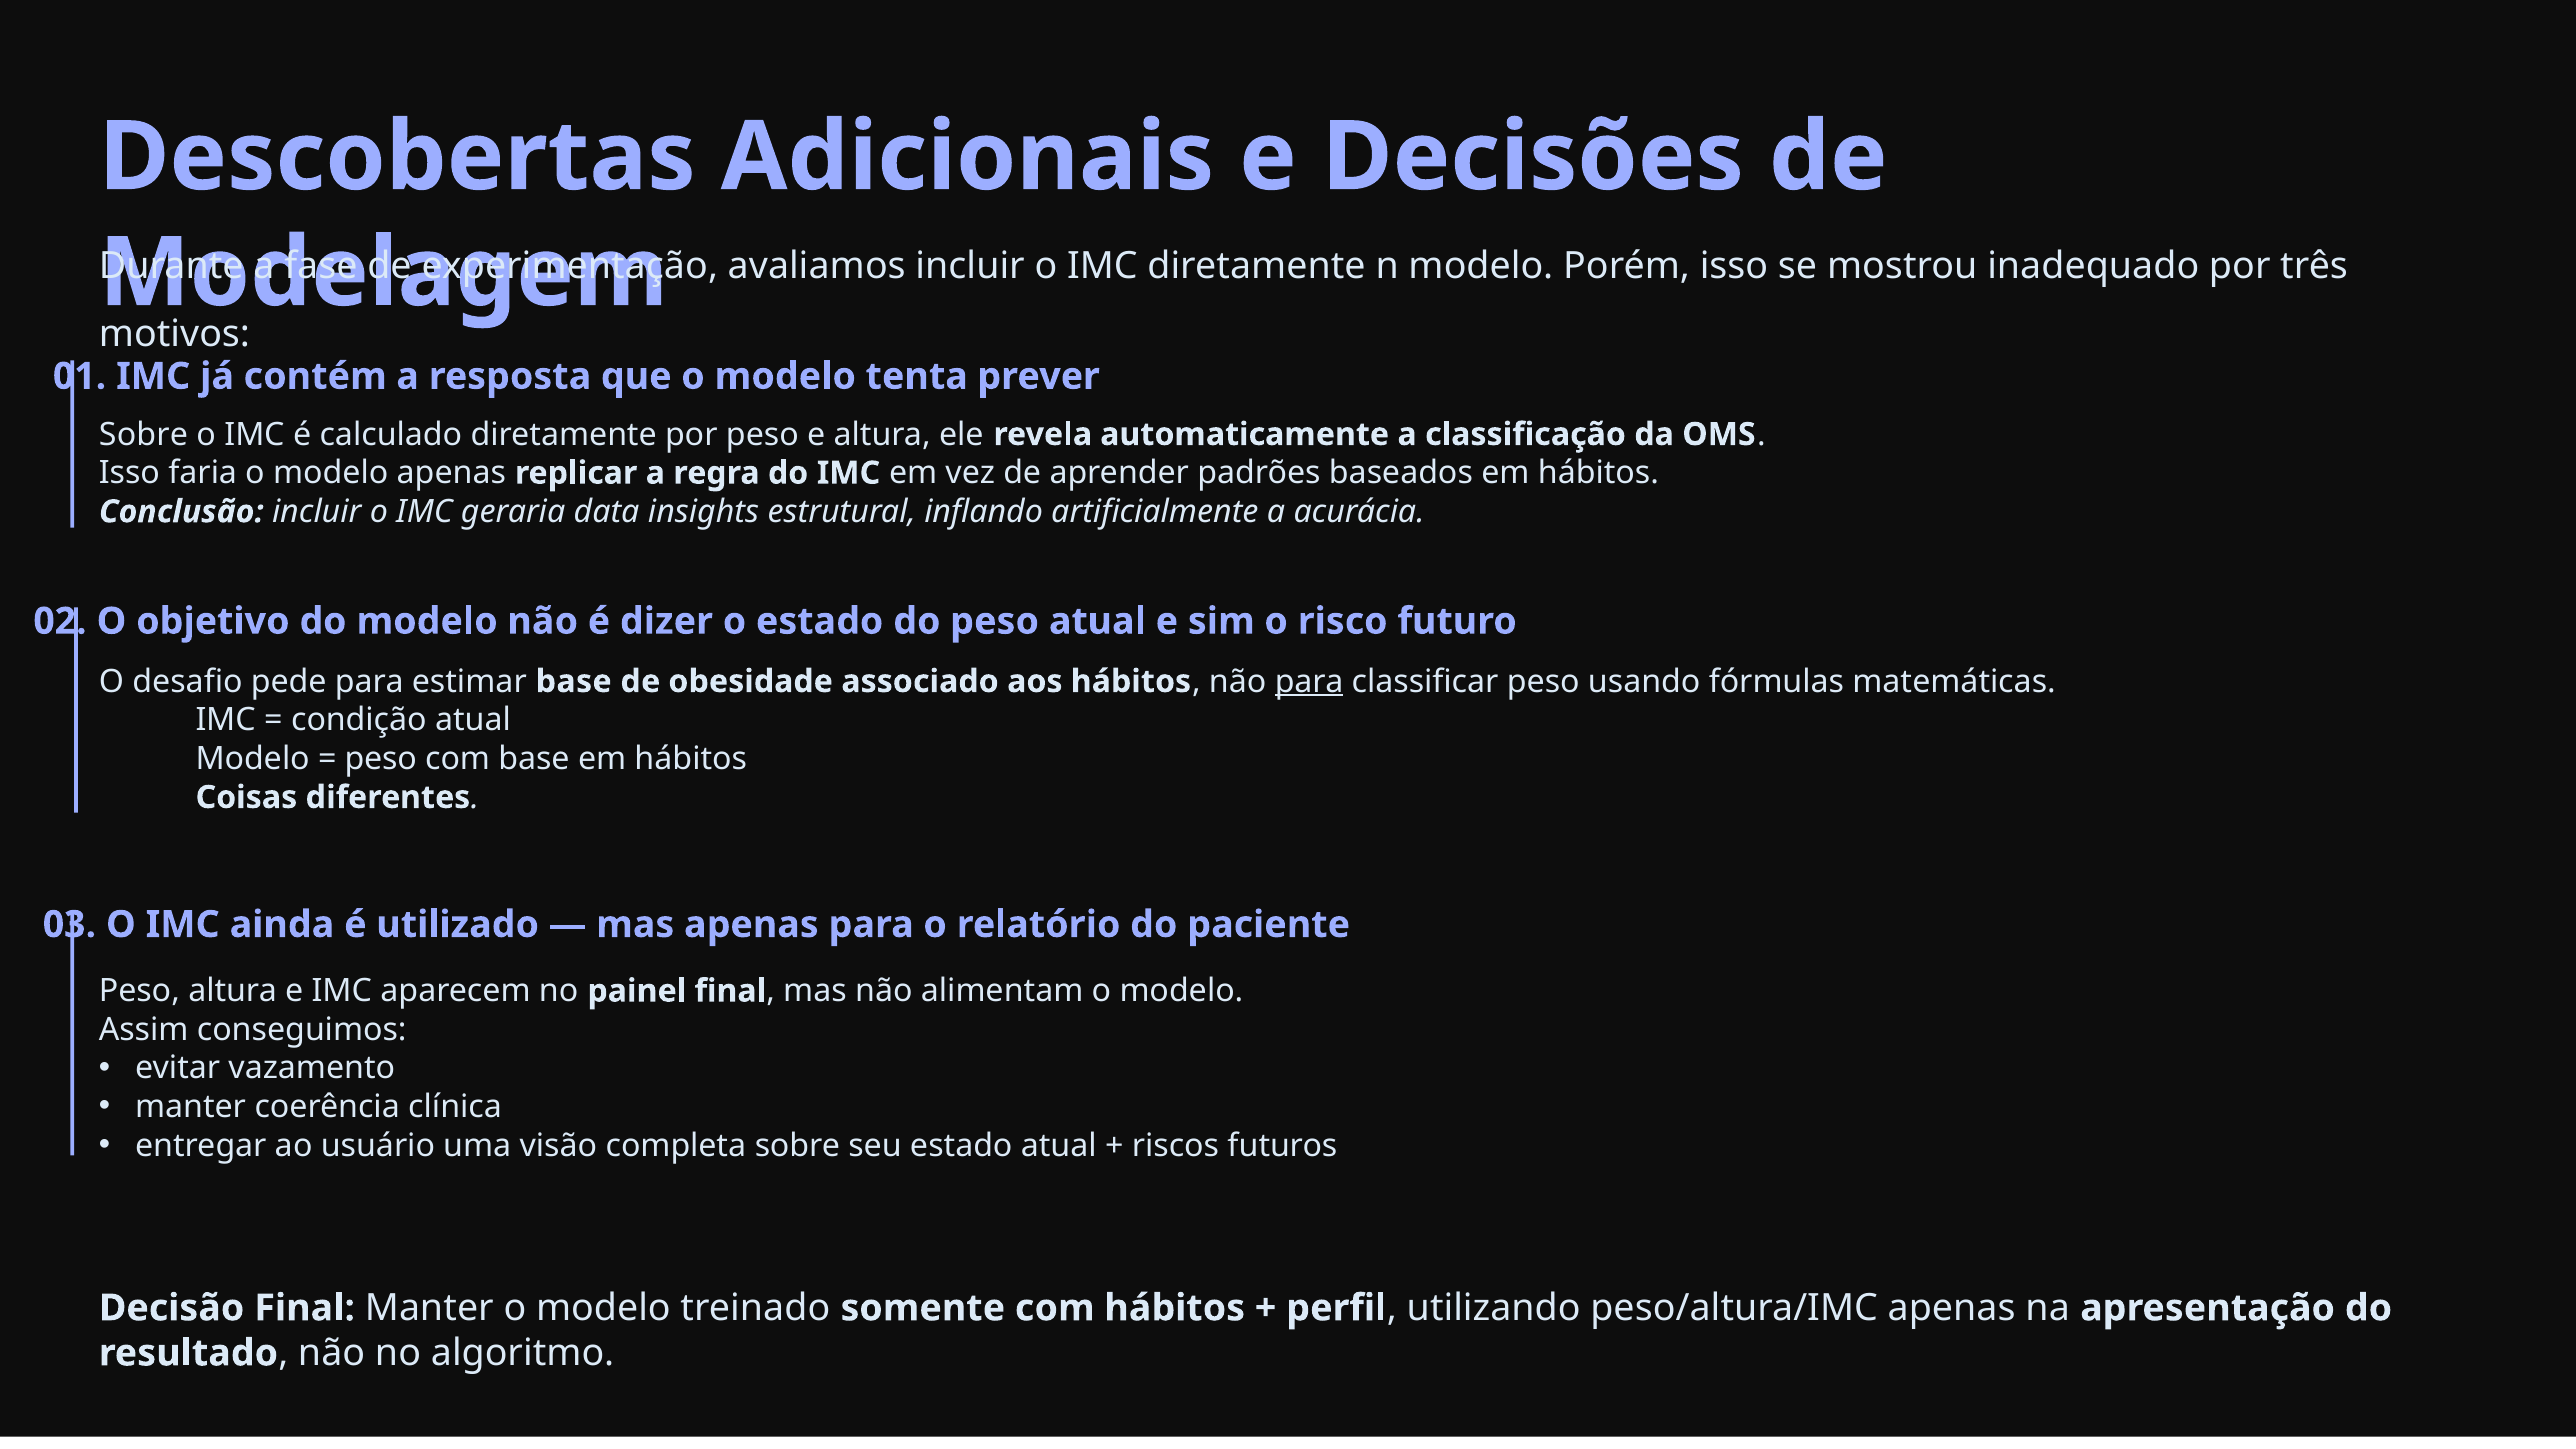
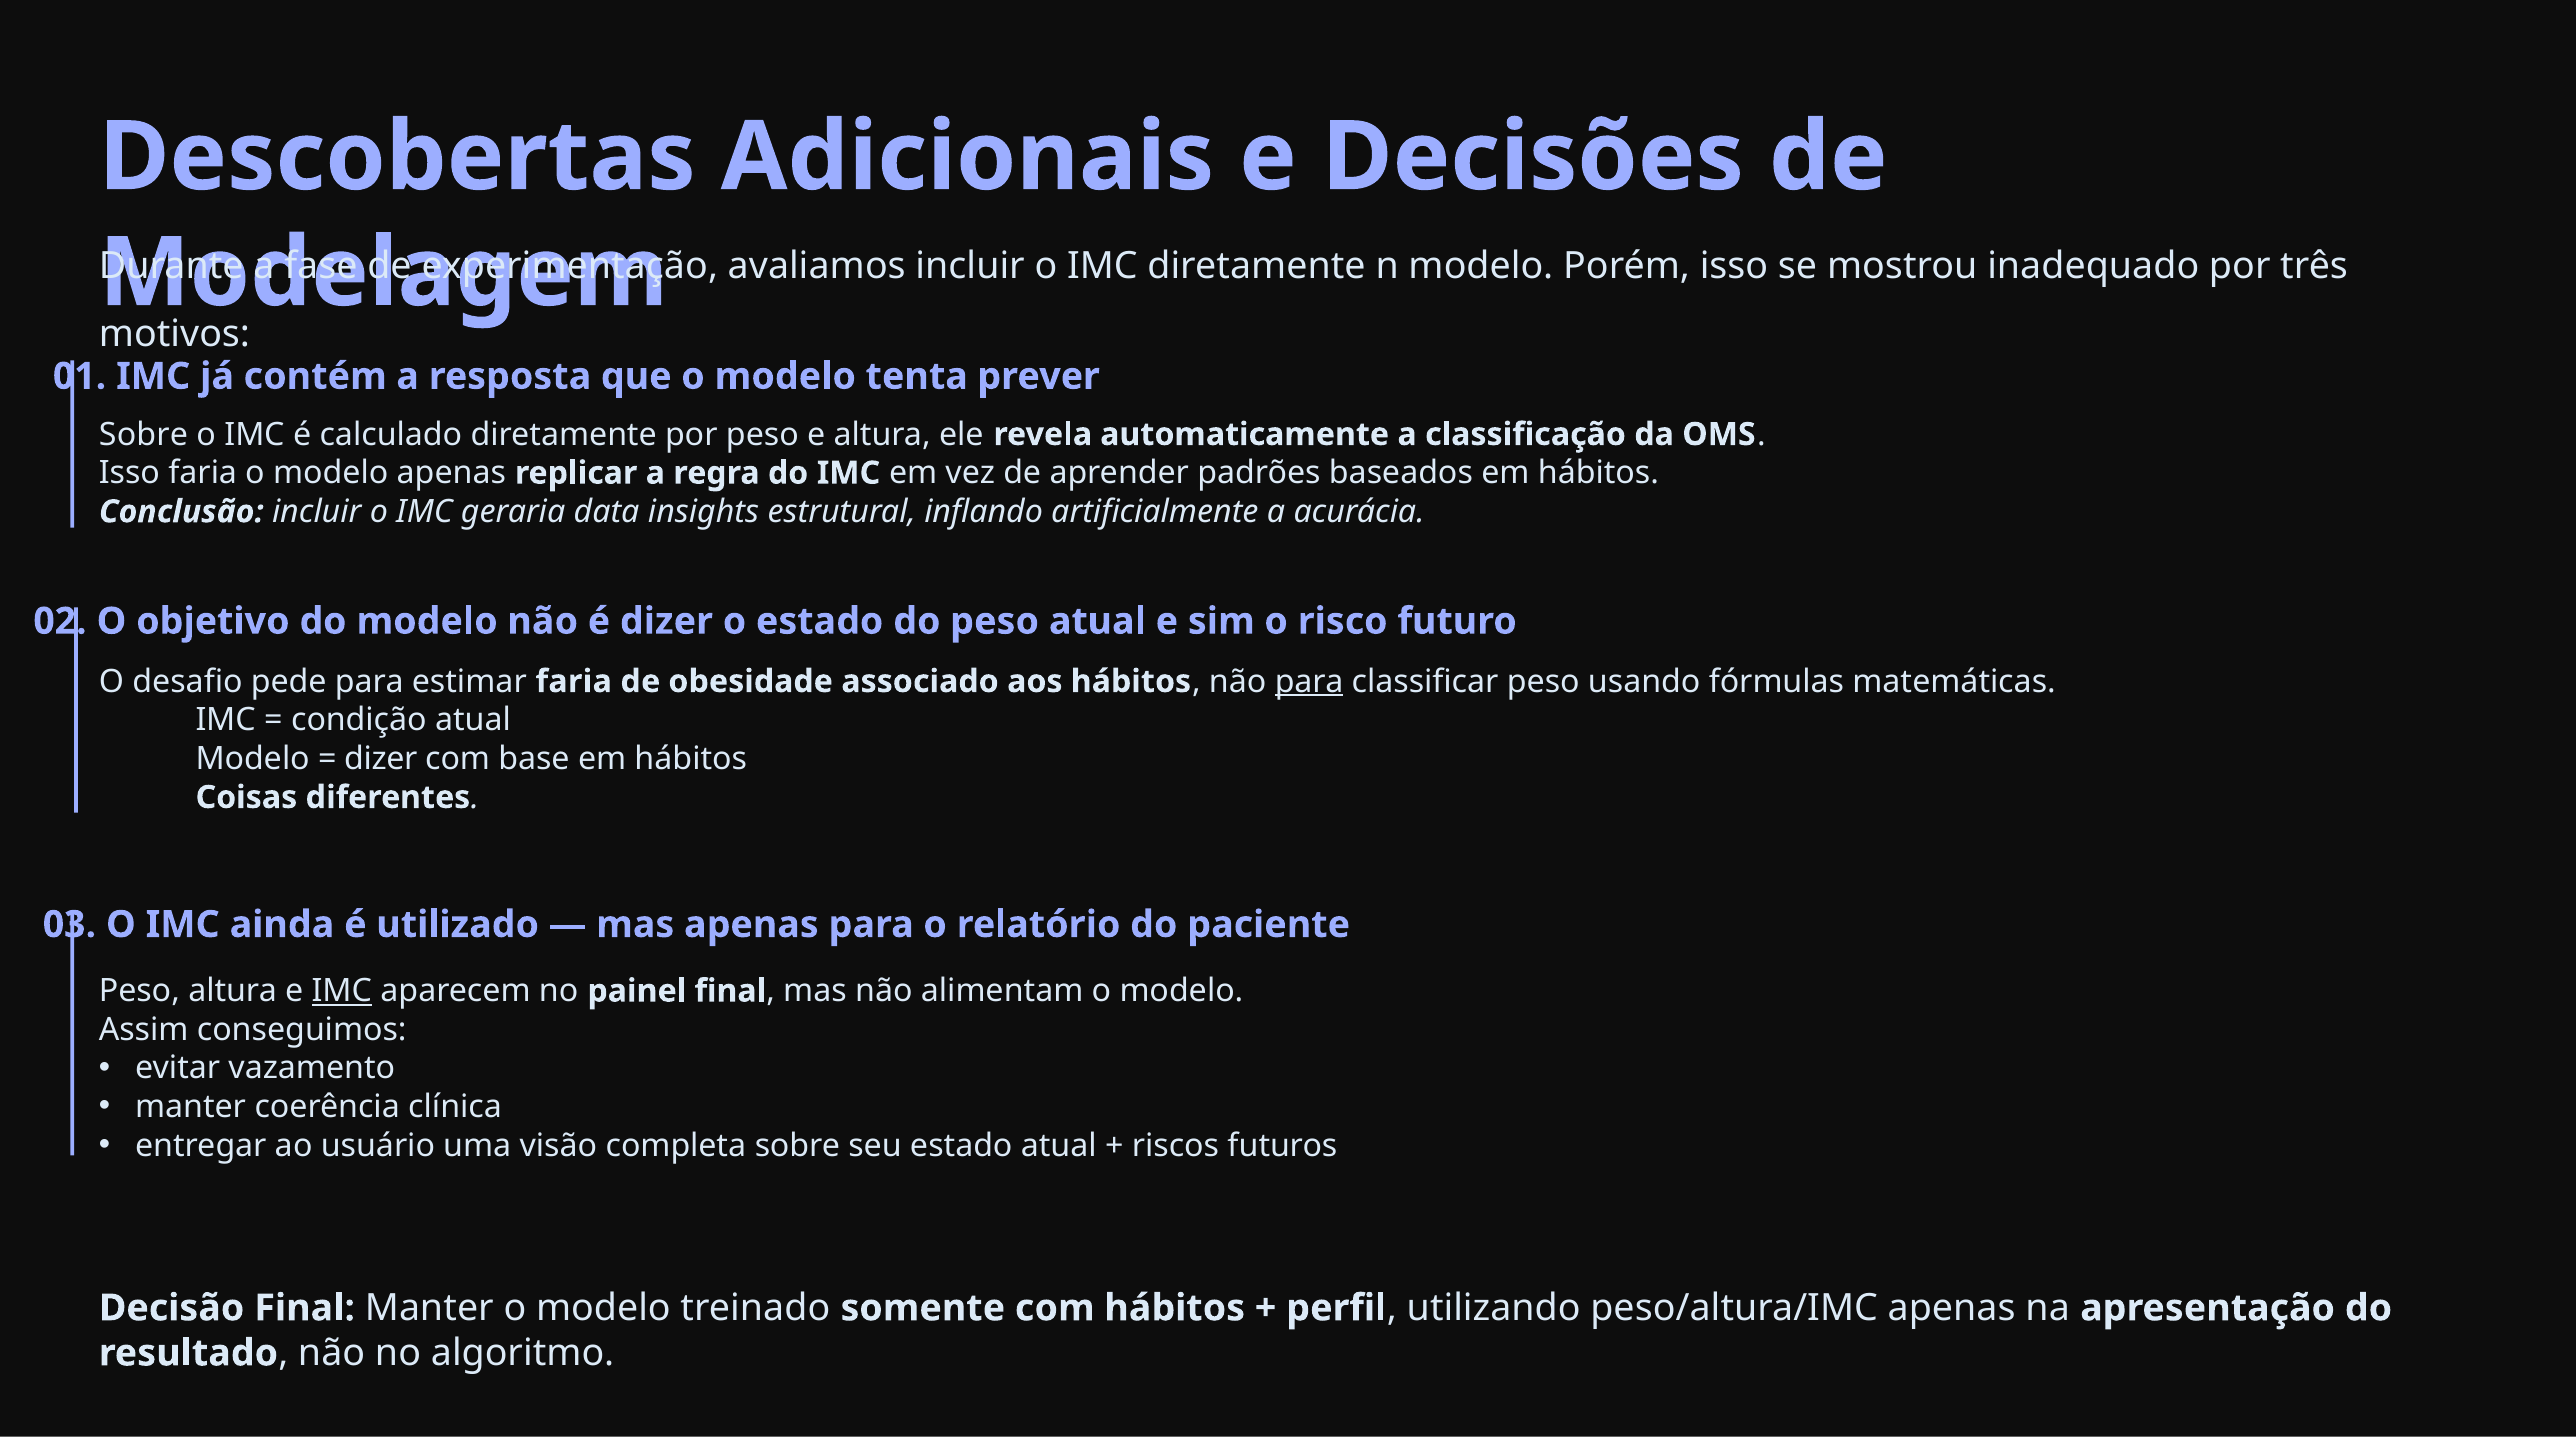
estimar base: base -> faria (574, 681)
peso: peso -> dizer (381, 759)
IMC underline: none -> present (342, 991)
